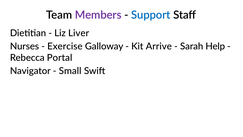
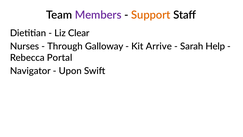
Support colour: blue -> orange (151, 15)
Liver: Liver -> Clear (79, 33)
Exercise: Exercise -> Through (65, 46)
Small: Small -> Upon (70, 71)
